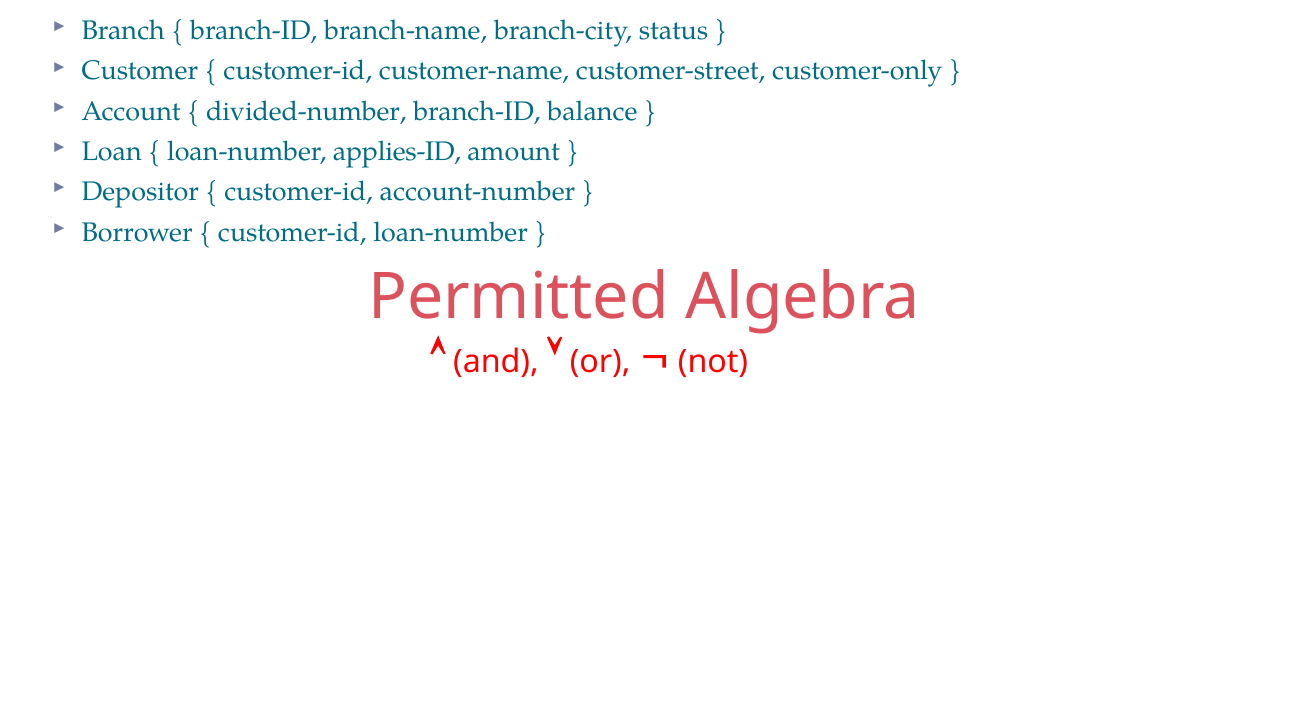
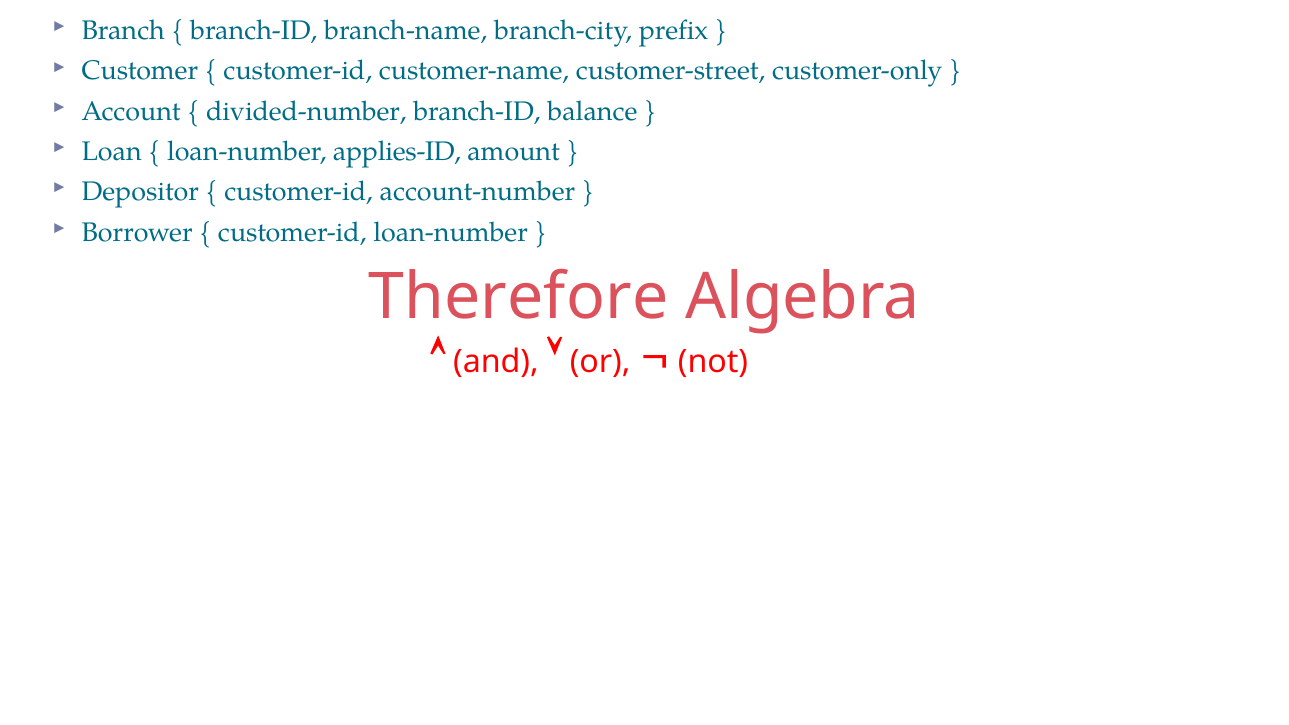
status: status -> prefix (674, 31)
Permitted: Permitted -> Therefore (518, 298)
